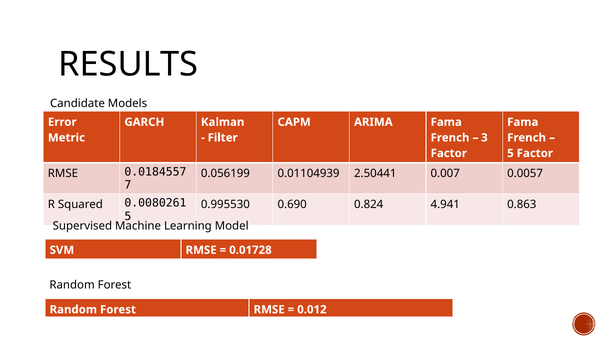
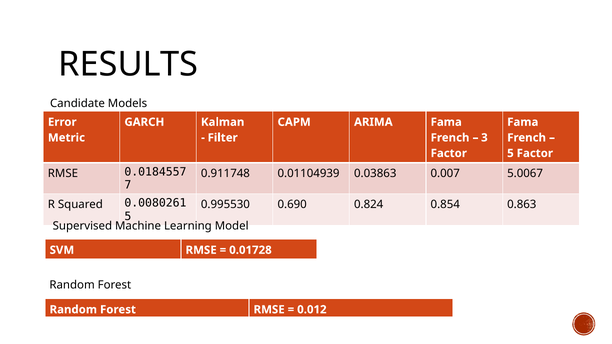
0.056199: 0.056199 -> 0.911748 (225, 174)
2.50441: 2.50441 -> 0.03863 (375, 174)
0.0057: 0.0057 -> 5.0067 (525, 174)
4.941: 4.941 -> 0.854 (445, 205)
